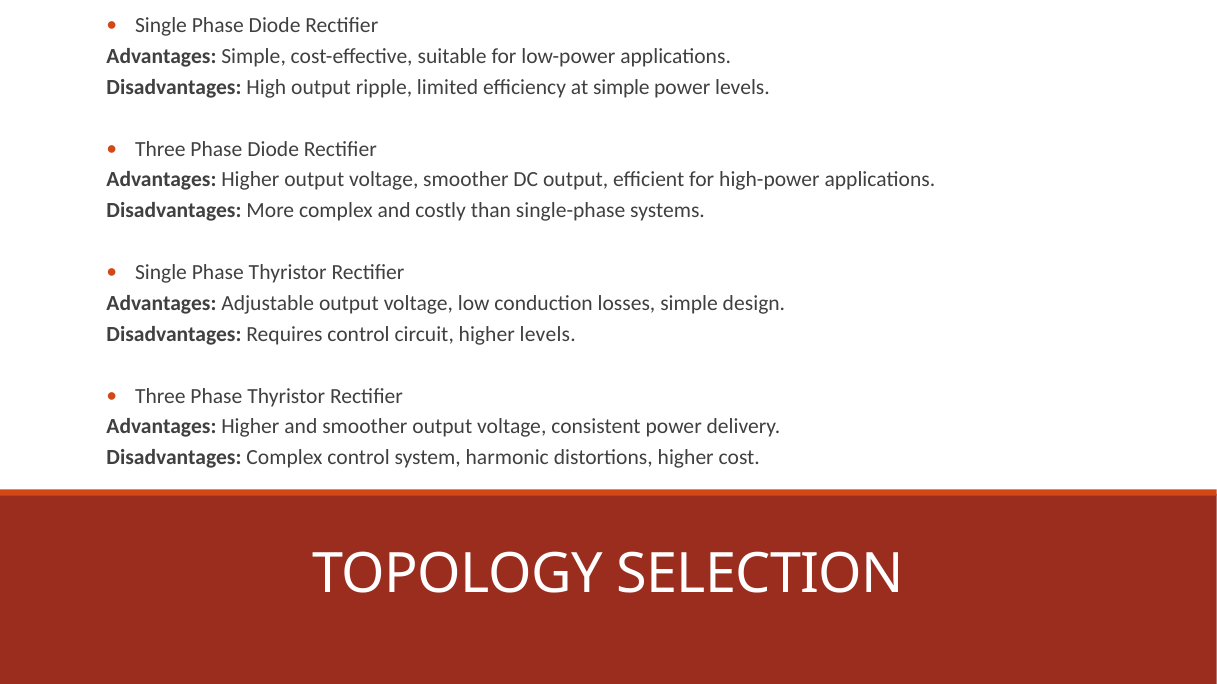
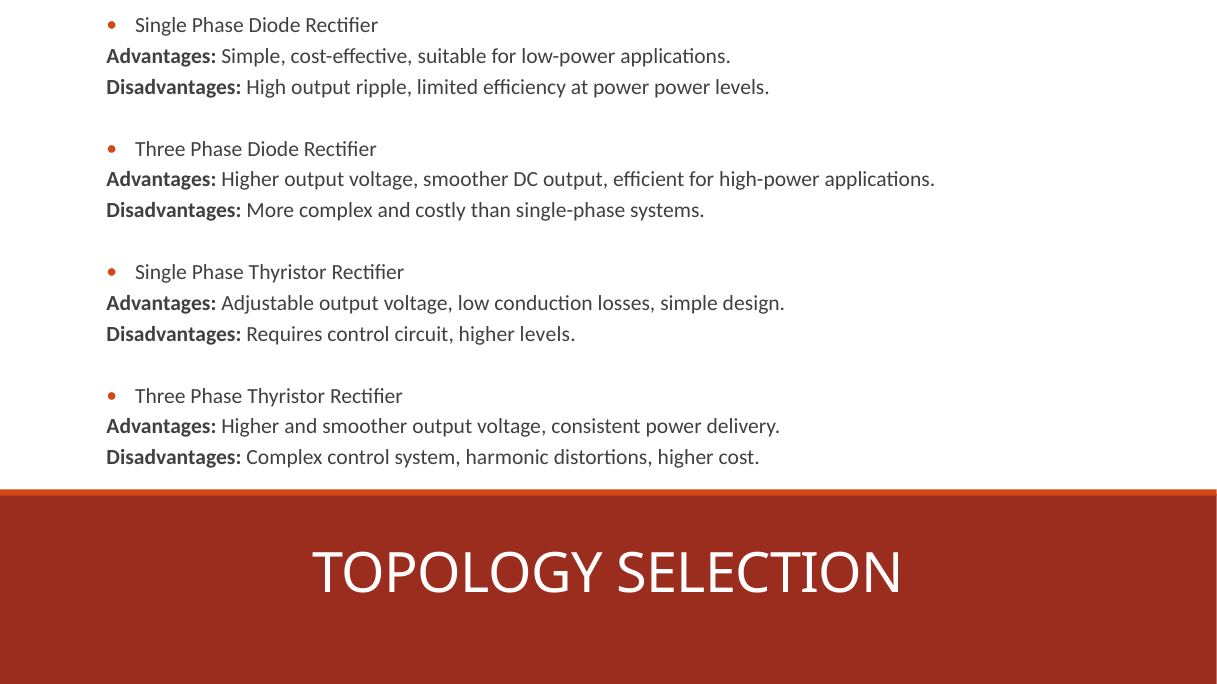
at simple: simple -> power (621, 87)
